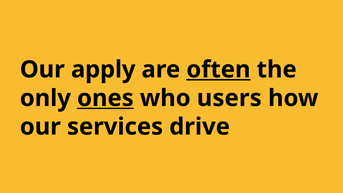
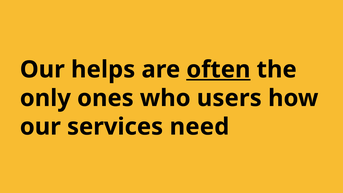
apply: apply -> helps (103, 70)
ones underline: present -> none (105, 98)
drive: drive -> need (199, 127)
